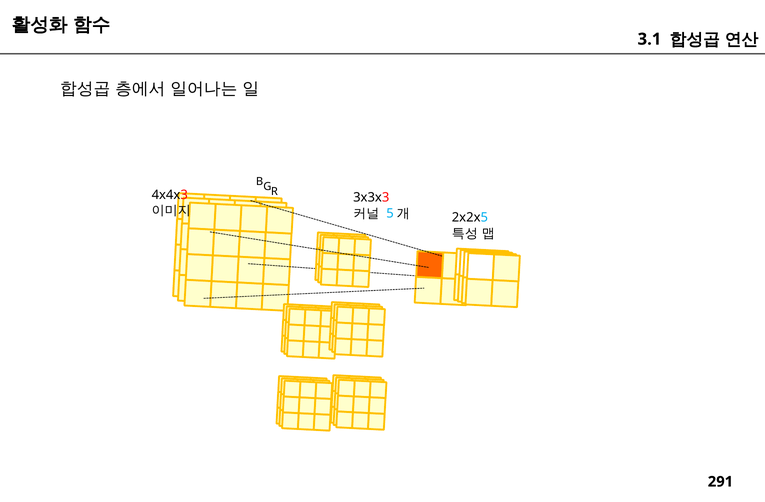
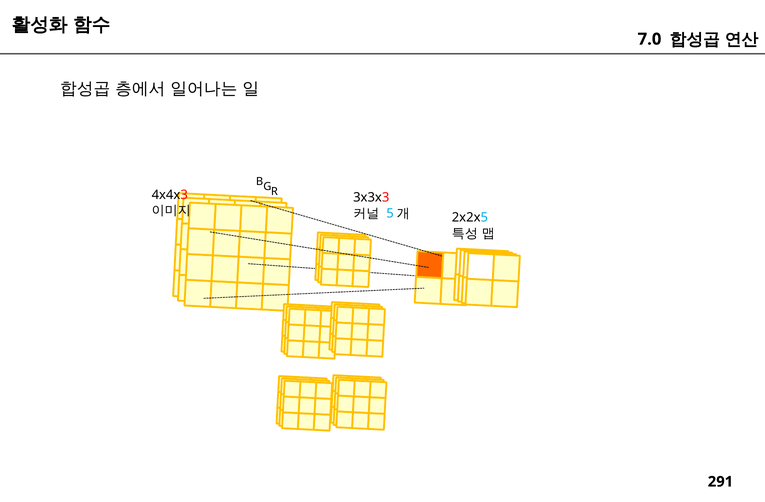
3.1: 3.1 -> 7.0 (650, 39)
